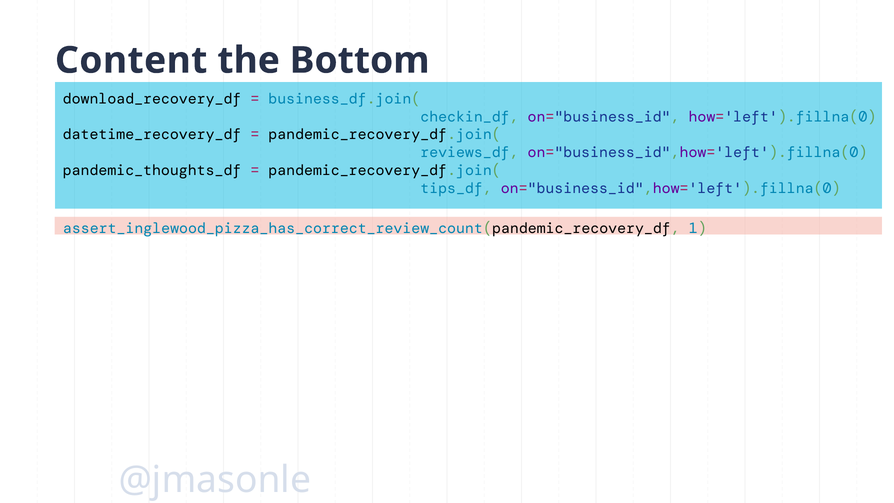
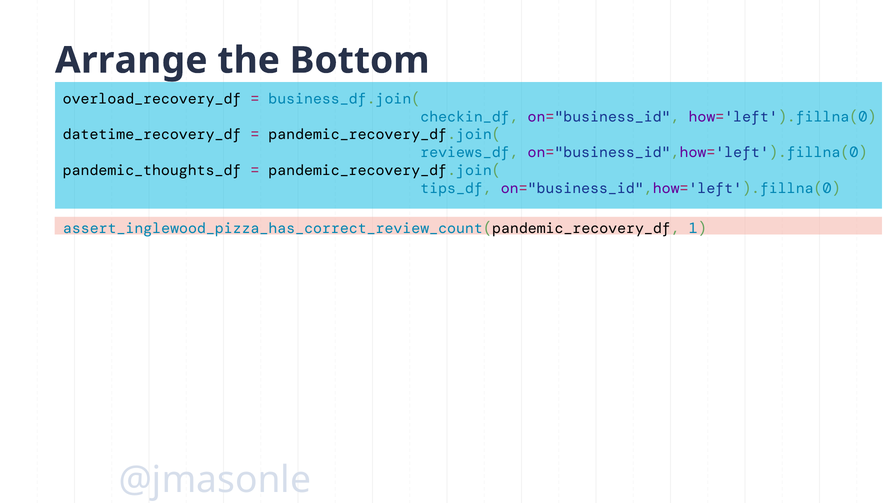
Content: Content -> Arrange (131, 60)
download_recovery_df: download_recovery_df -> overload_recovery_df (152, 99)
